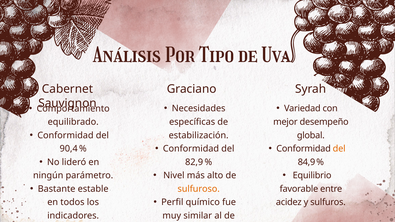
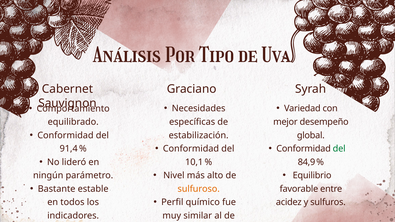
del colour: orange -> green (339, 149)
90,4: 90,4 -> 91,4 (69, 149)
82,9: 82,9 -> 10,1 (194, 162)
